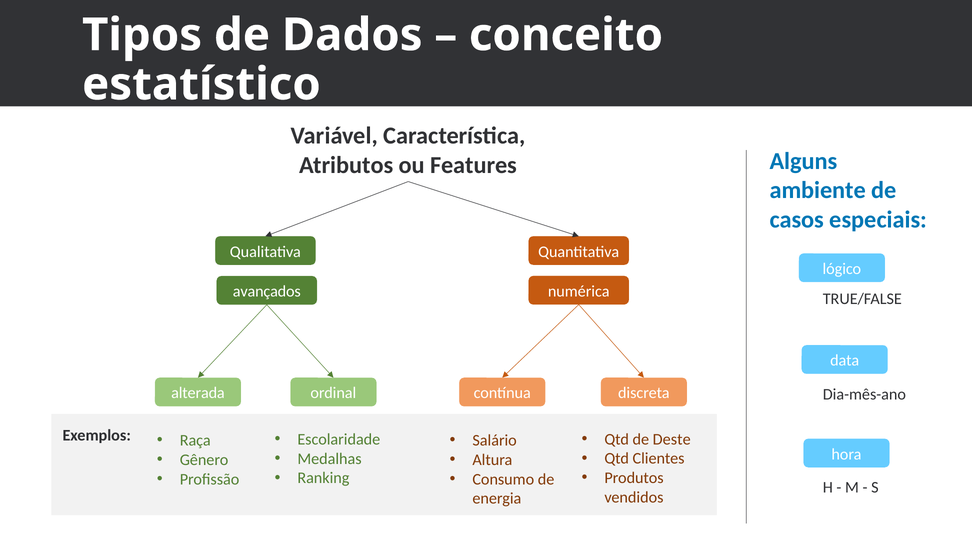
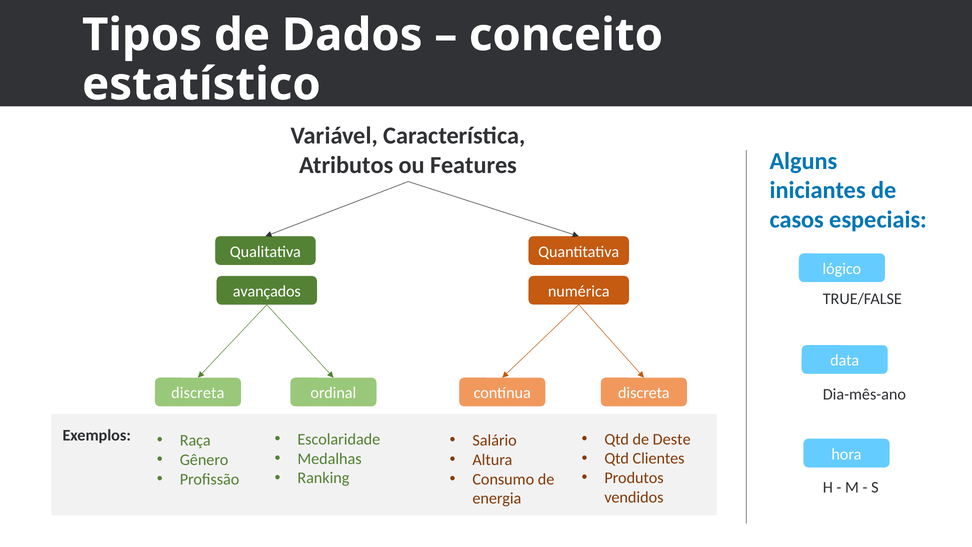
ambiente: ambiente -> iniciantes (818, 190)
alterada: alterada -> discreta (198, 393)
